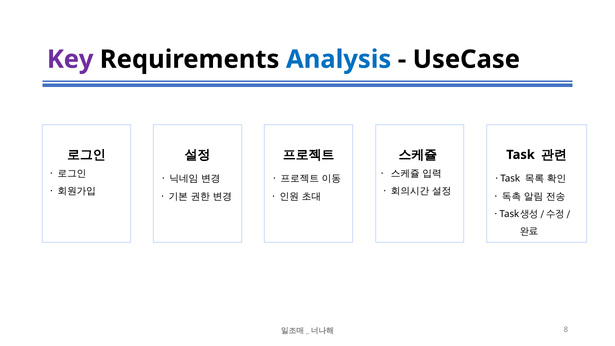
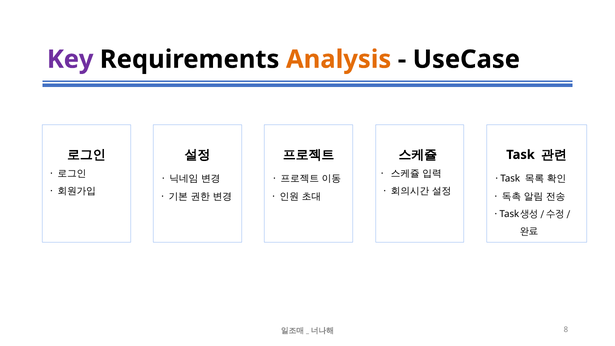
Analysis colour: blue -> orange (339, 59)
